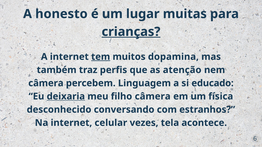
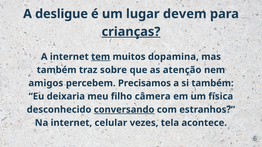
honesto: honesto -> desligue (62, 14)
muitas: muitas -> devem (185, 14)
perfis: perfis -> sobre (113, 70)
câmera: câmera -> amigos (46, 83)
Linguagem: Linguagem -> Precisamos (145, 83)
si educado: educado -> também (213, 83)
deixaria underline: present -> none (66, 97)
conversando underline: none -> present (124, 110)
